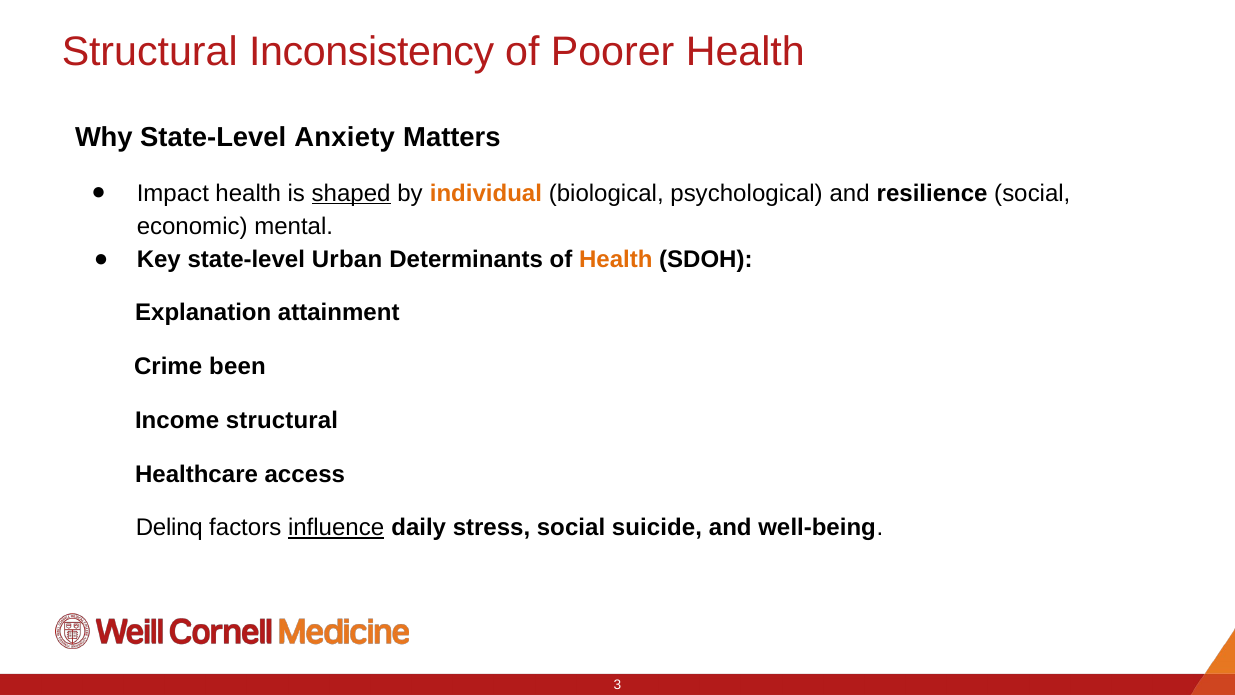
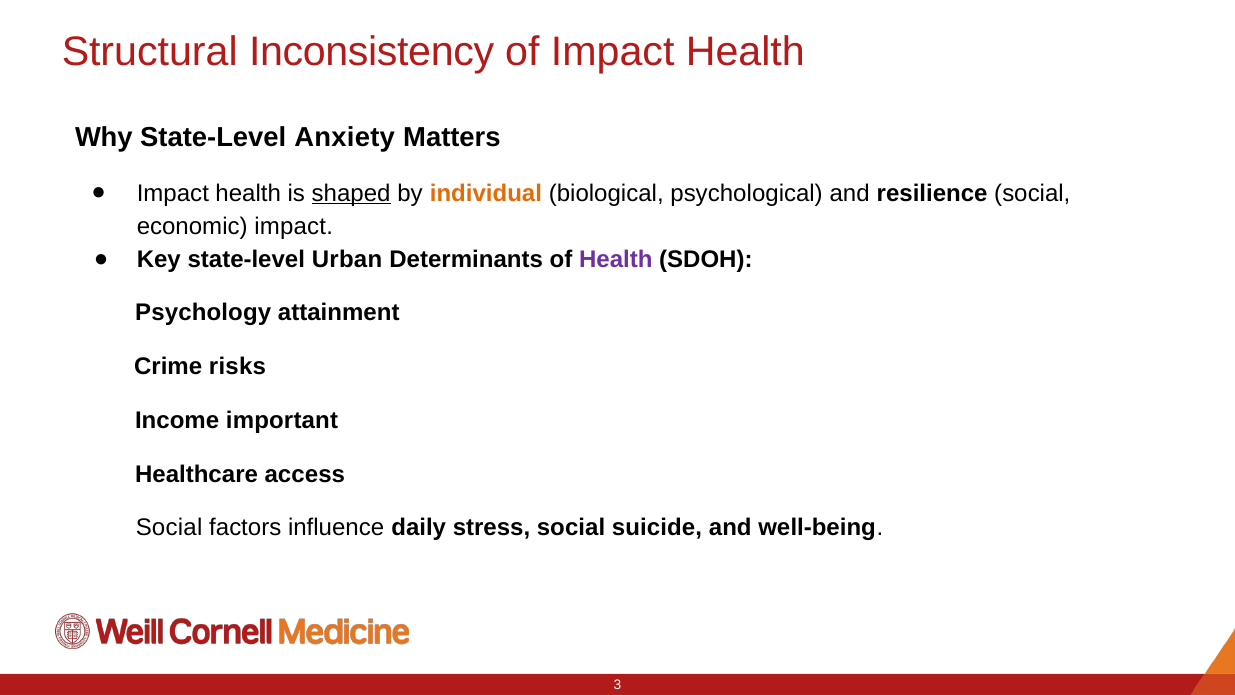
of Poorer: Poorer -> Impact (613, 52)
economic mental: mental -> impact (294, 226)
Health colour: orange -> purple (616, 259)
Explanation: Explanation -> Psychology (203, 313)
been: been -> risks (238, 367)
Income structural: structural -> important (282, 420)
Delinq: Delinq -> Social (169, 528)
influence underline: present -> none (336, 528)
